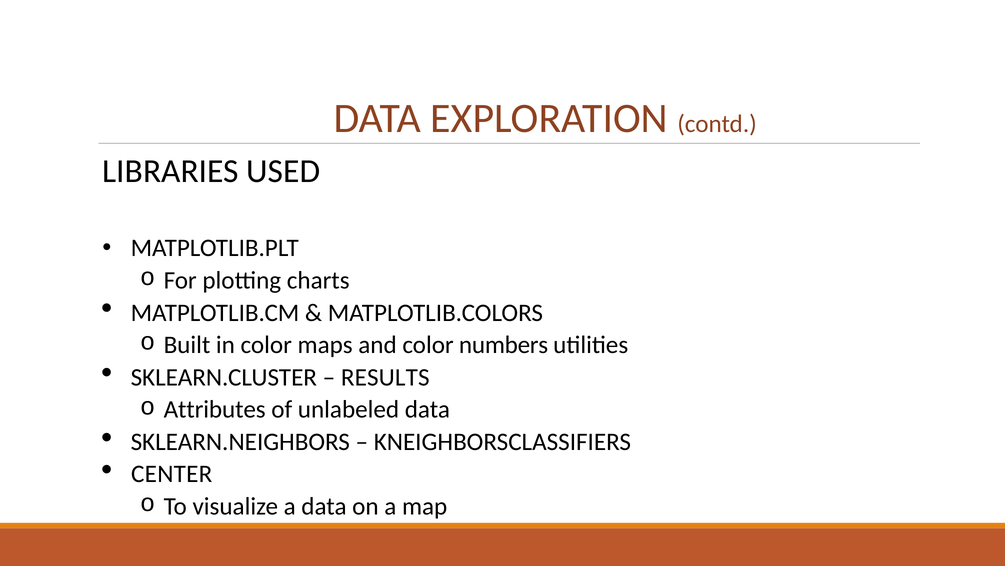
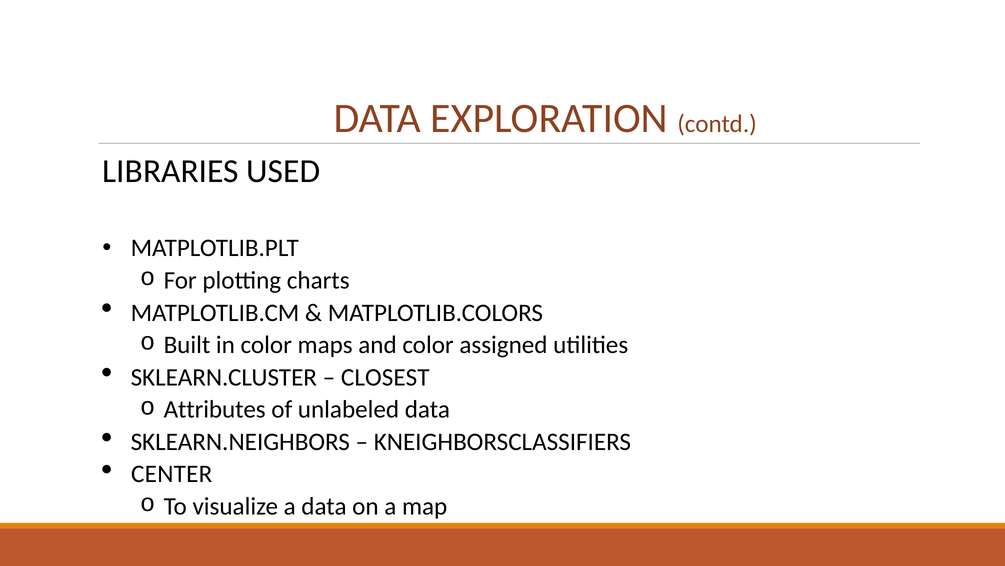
numbers: numbers -> assigned (503, 345)
RESULTS: RESULTS -> CLOSEST (385, 377)
